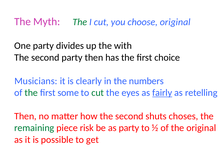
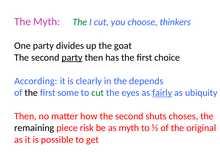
choose original: original -> thinkers (175, 22)
with: with -> goat (123, 46)
party underline: none -> present (72, 57)
Musicians: Musicians -> According (36, 81)
numbers: numbers -> depends (146, 81)
the colour: green -> black (31, 93)
retelling: retelling -> ubiquity (201, 93)
remaining colour: green -> black (34, 128)
as party: party -> myth (129, 128)
